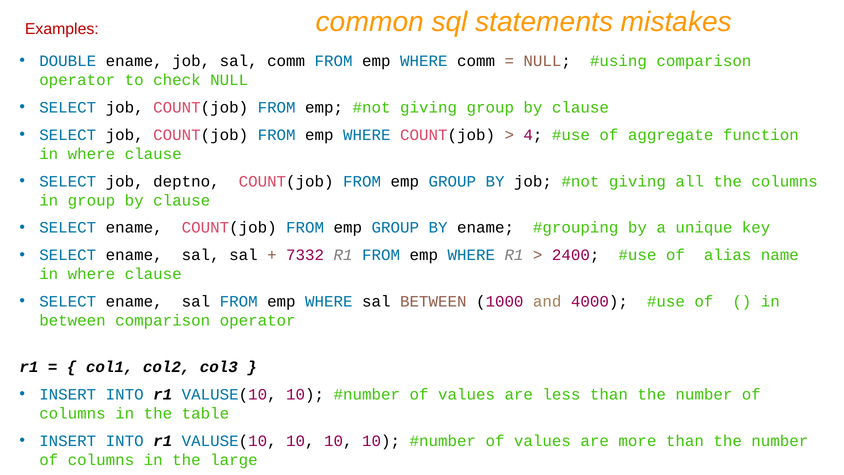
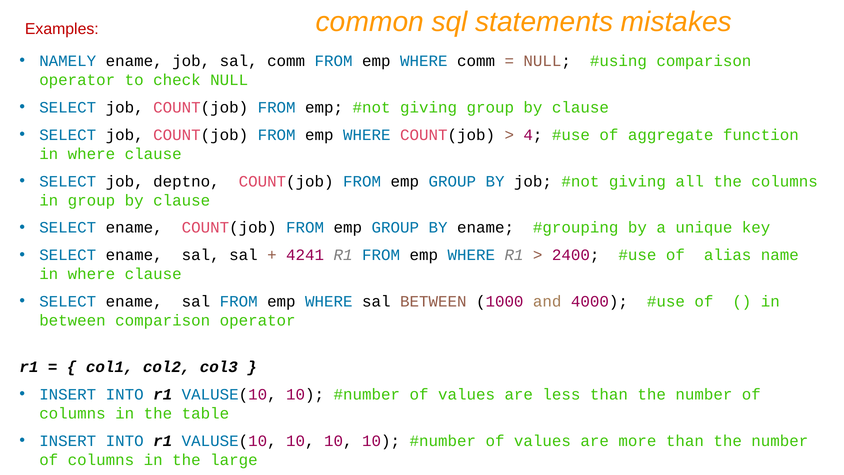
DOUBLE: DOUBLE -> NAMELY (68, 61)
7332: 7332 -> 4241 (305, 255)
